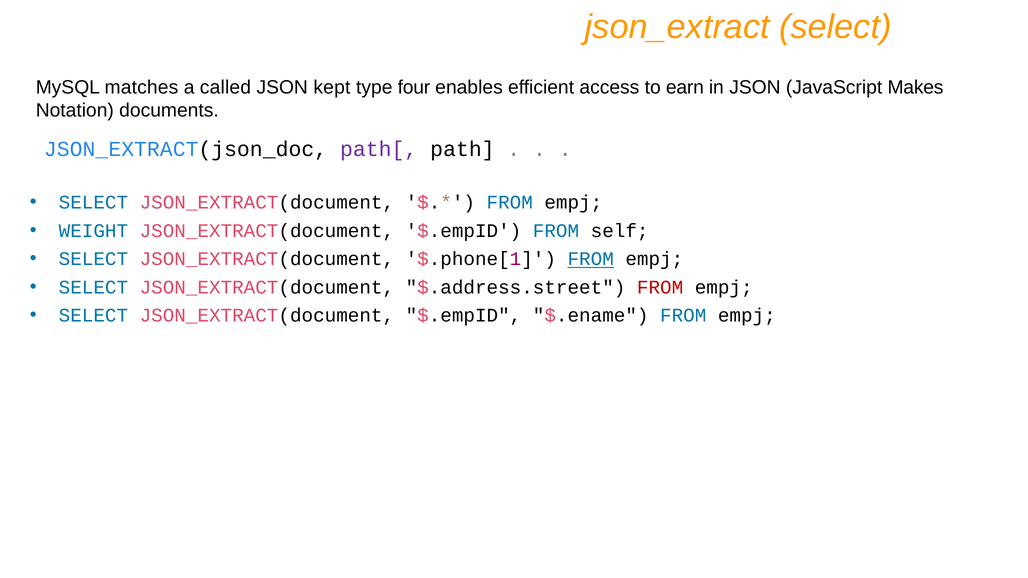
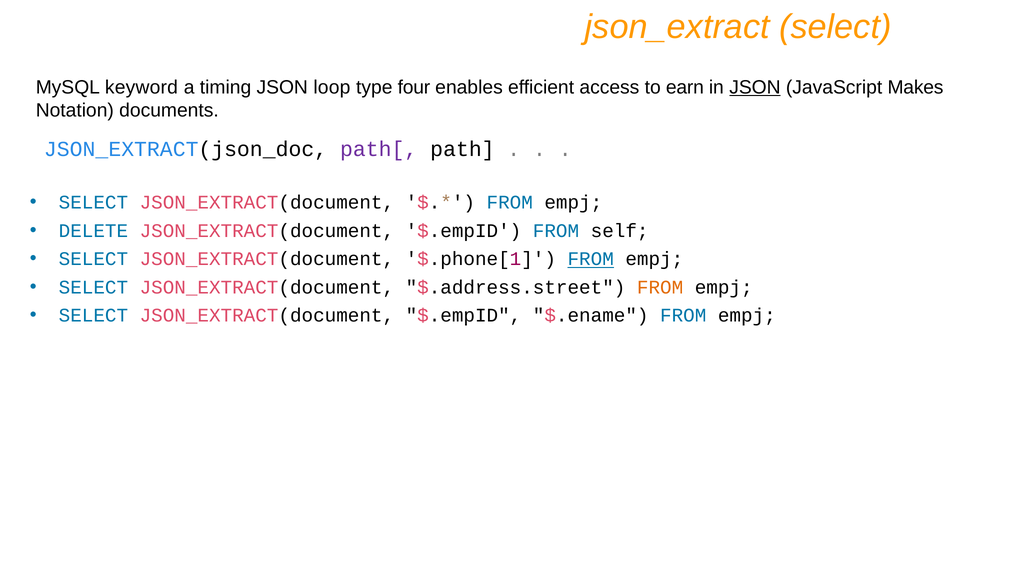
matches: matches -> keyword (141, 87)
called: called -> timing (226, 87)
kept: kept -> loop (332, 87)
JSON underline: none -> present (755, 87)
WEIGHT: WEIGHT -> DELETE (93, 231)
FROM colour: red -> orange (660, 287)
